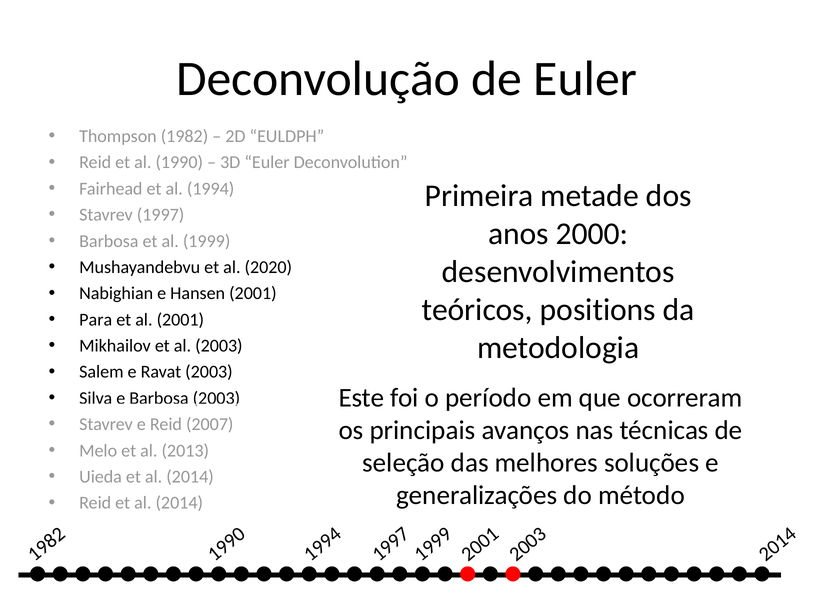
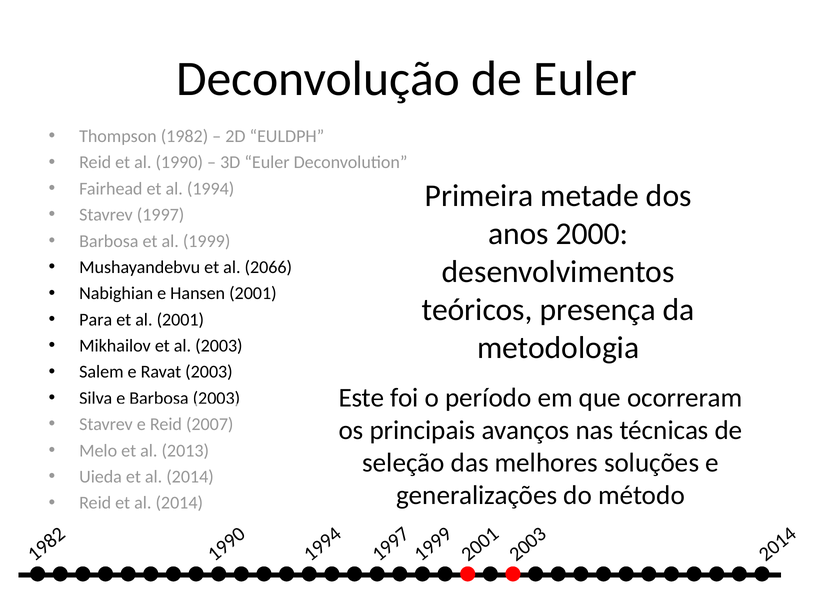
2020: 2020 -> 2066 (268, 267)
positions: positions -> presença (598, 310)
